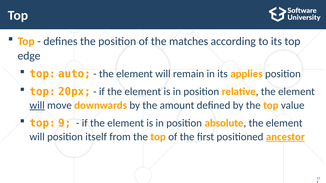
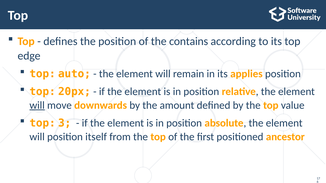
matches: matches -> contains (189, 41)
9: 9 -> 3 (65, 123)
ancestor underline: present -> none (285, 137)
